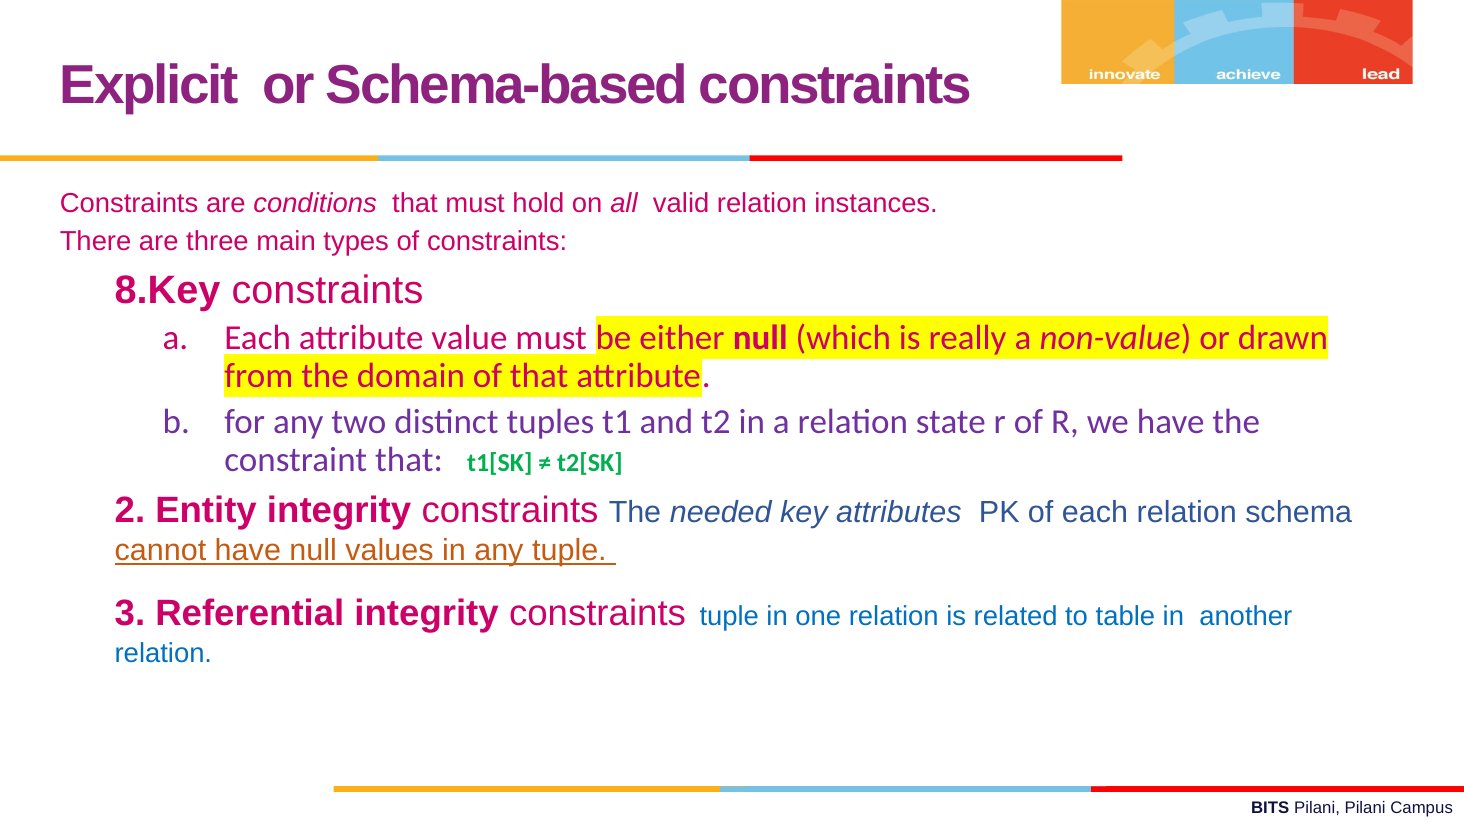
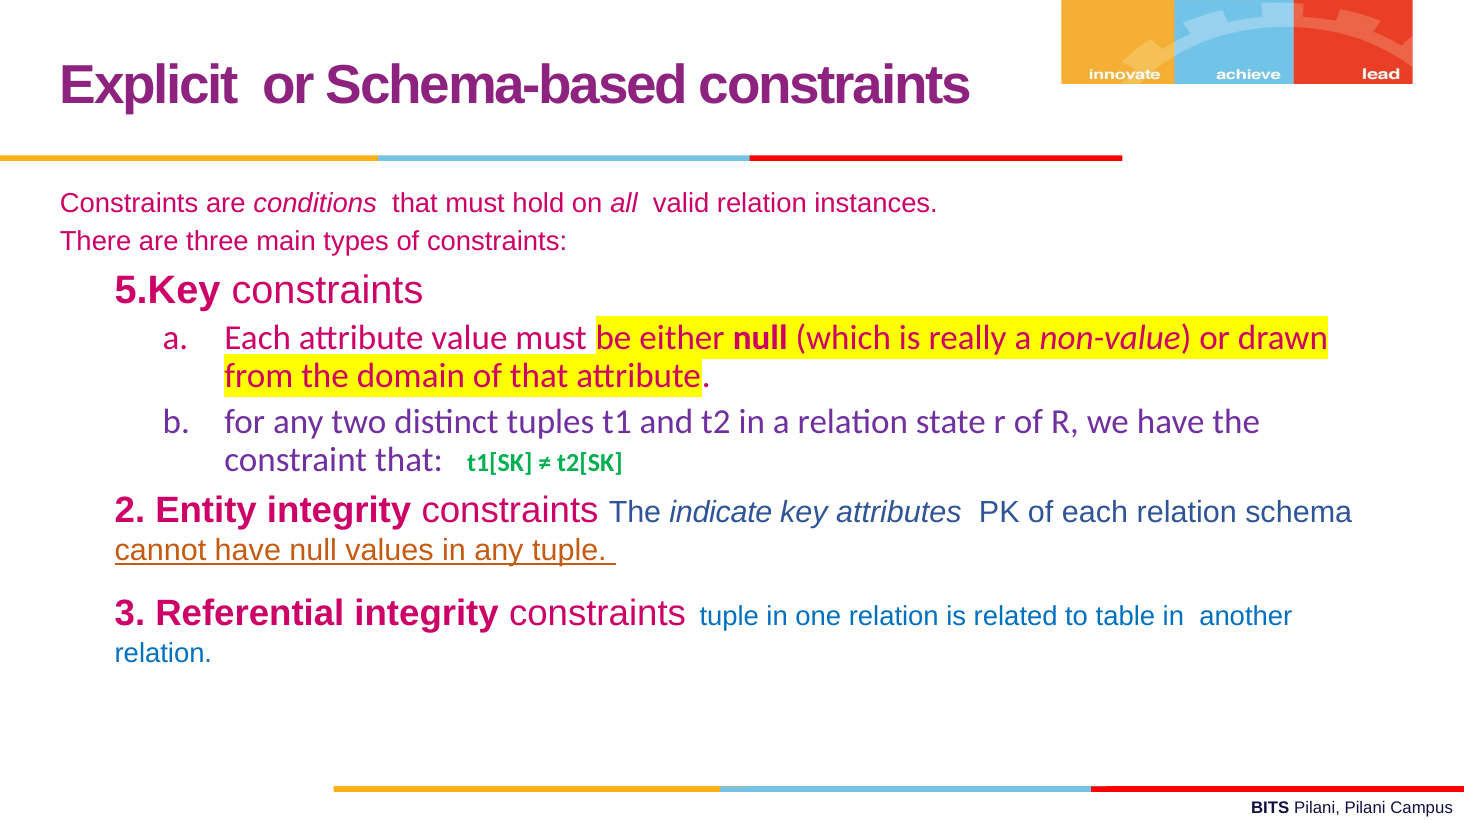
8.Key: 8.Key -> 5.Key (168, 291)
needed: needed -> indicate (721, 513)
